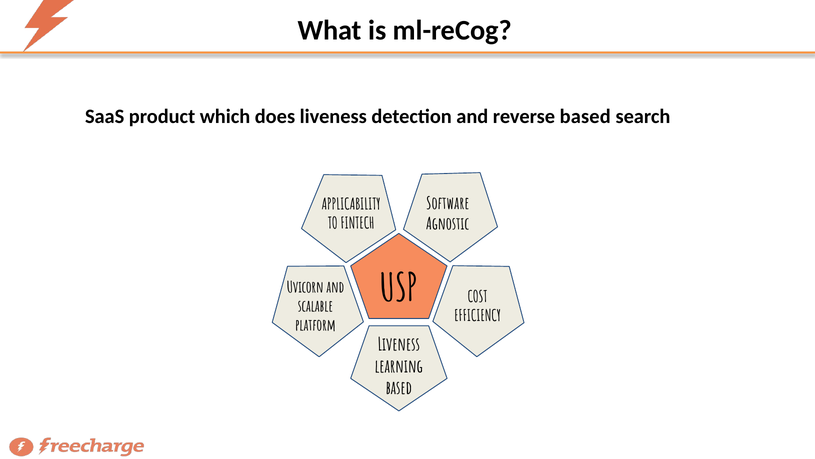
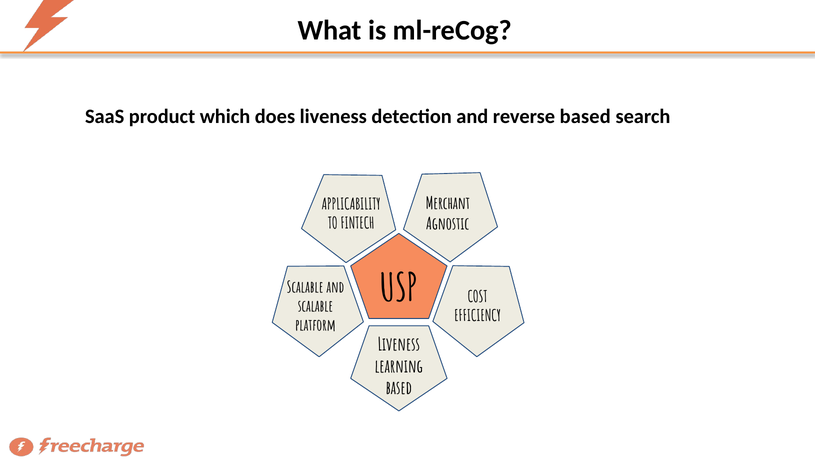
Software: Software -> Merchant (448, 203)
Uvicorn: Uvicorn -> Scalable (305, 287)
